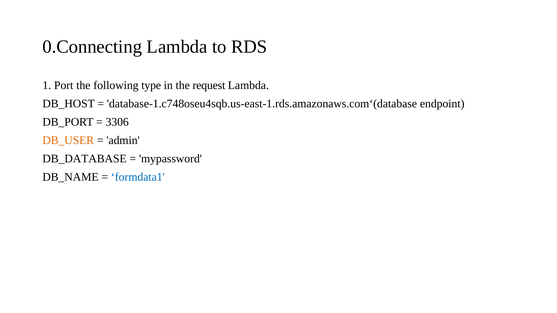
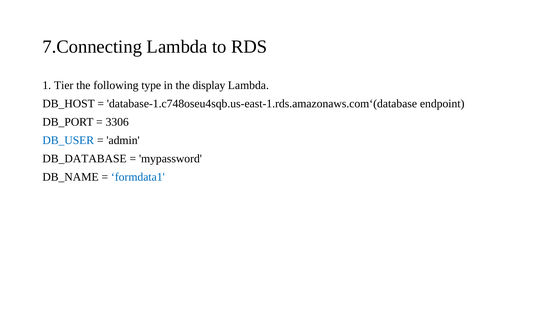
0.Connecting: 0.Connecting -> 7.Connecting (92, 47)
Port: Port -> Tier (64, 86)
request: request -> display (209, 86)
DB_USER colour: orange -> blue (68, 141)
